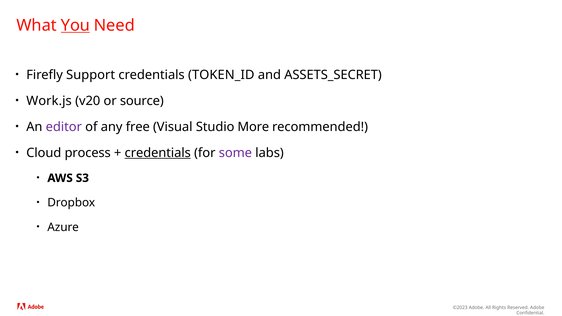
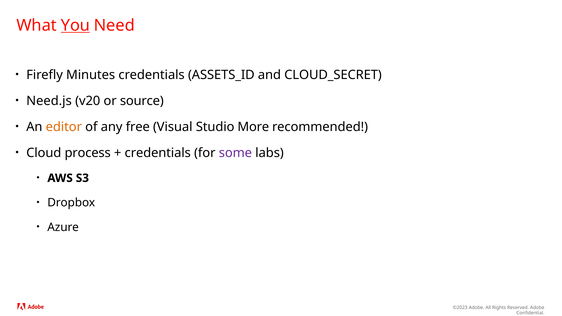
Support: Support -> Minutes (91, 75)
TOKEN_ID: TOKEN_ID -> ASSETS_ID (221, 75)
ASSETS_SECRET: ASSETS_SECRET -> CLOUD_SECRET (333, 75)
Work.js: Work.js -> Need.js (49, 101)
editor colour: purple -> orange (64, 127)
credentials underline: present -> none (158, 153)
